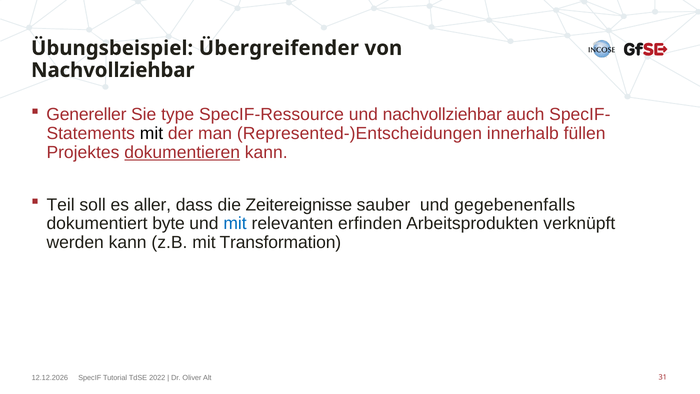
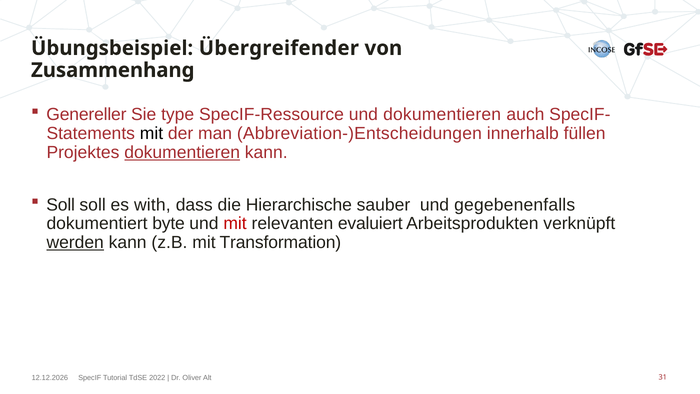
Nachvollziehbar: Nachvollziehbar -> Zusammenhang (113, 70)
und nachvollziehbar: nachvollziehbar -> dokumentieren (442, 114)
Represented-)Entscheidungen: Represented-)Entscheidungen -> Abbreviation-)Entscheidungen (359, 133)
Teil: Teil -> Soll (61, 205)
aller: aller -> with (152, 205)
Zeitereignisse: Zeitereignisse -> Hierarchische (299, 205)
mit colour: blue -> red (235, 223)
erfinden: erfinden -> evaluiert (370, 223)
werden underline: none -> present (75, 242)
